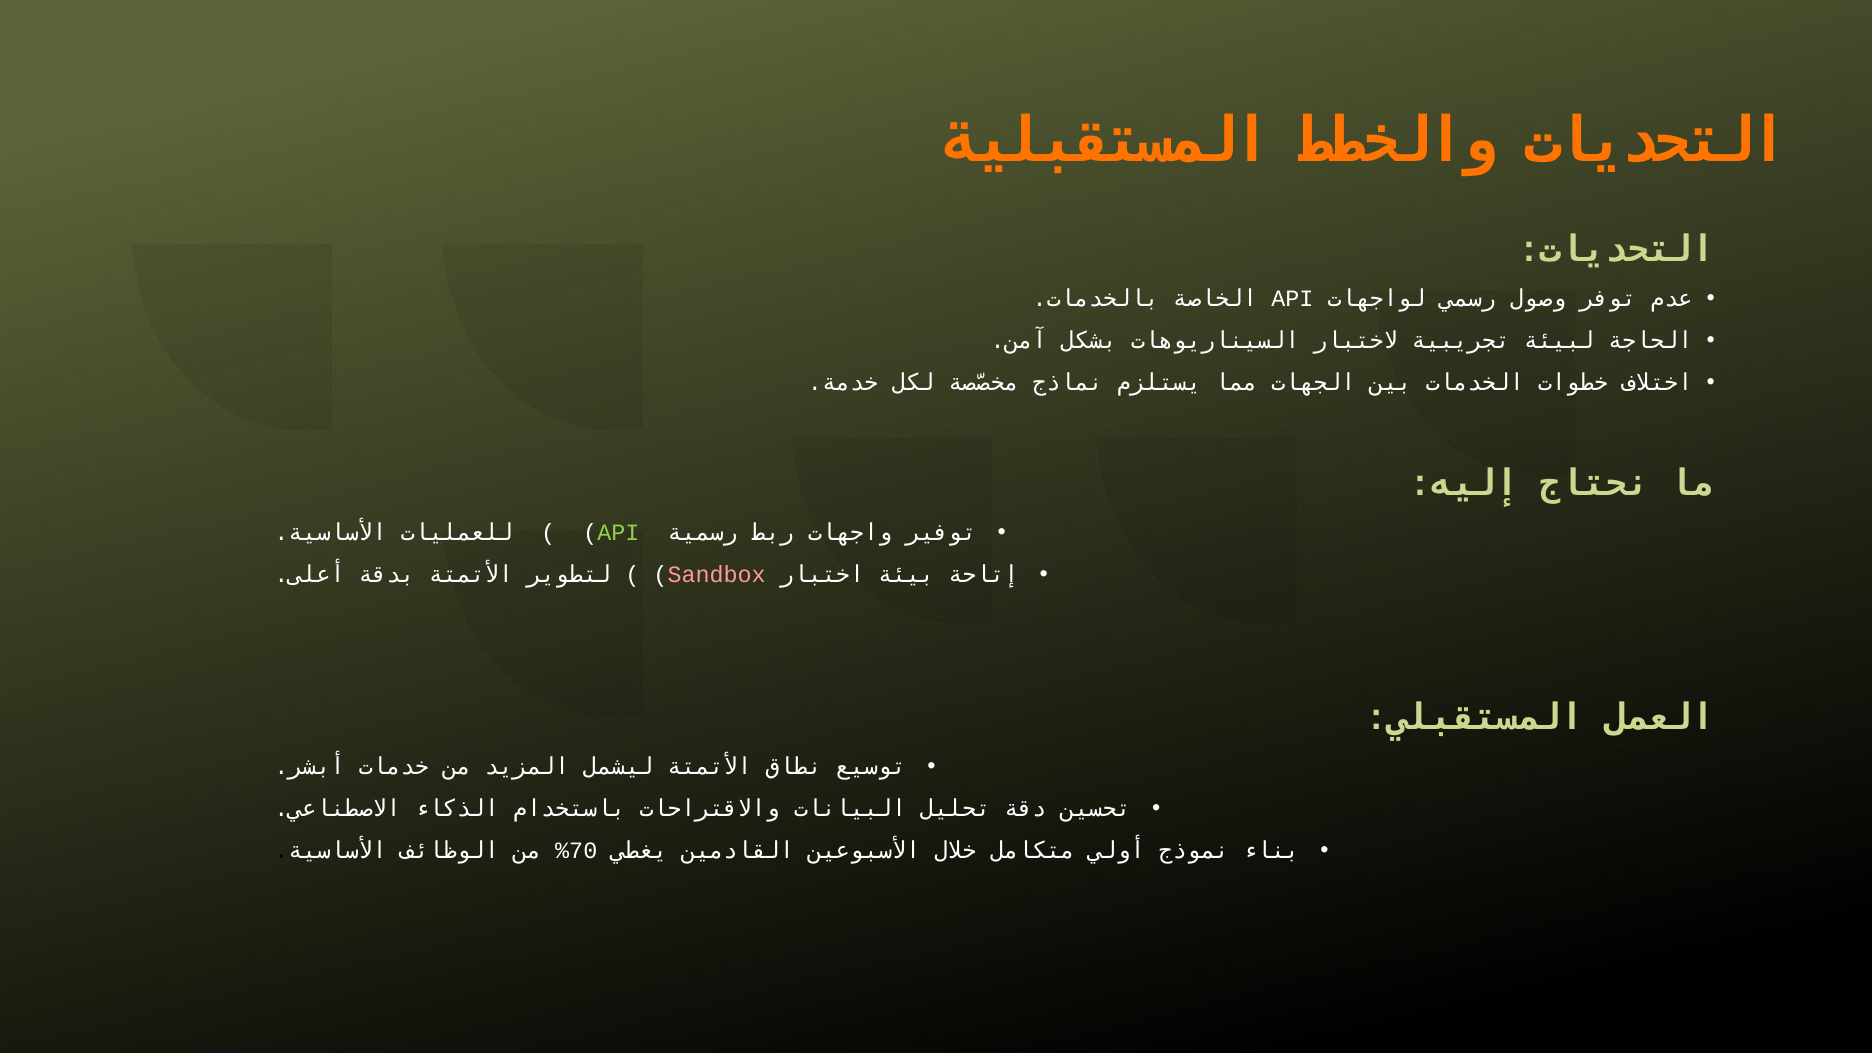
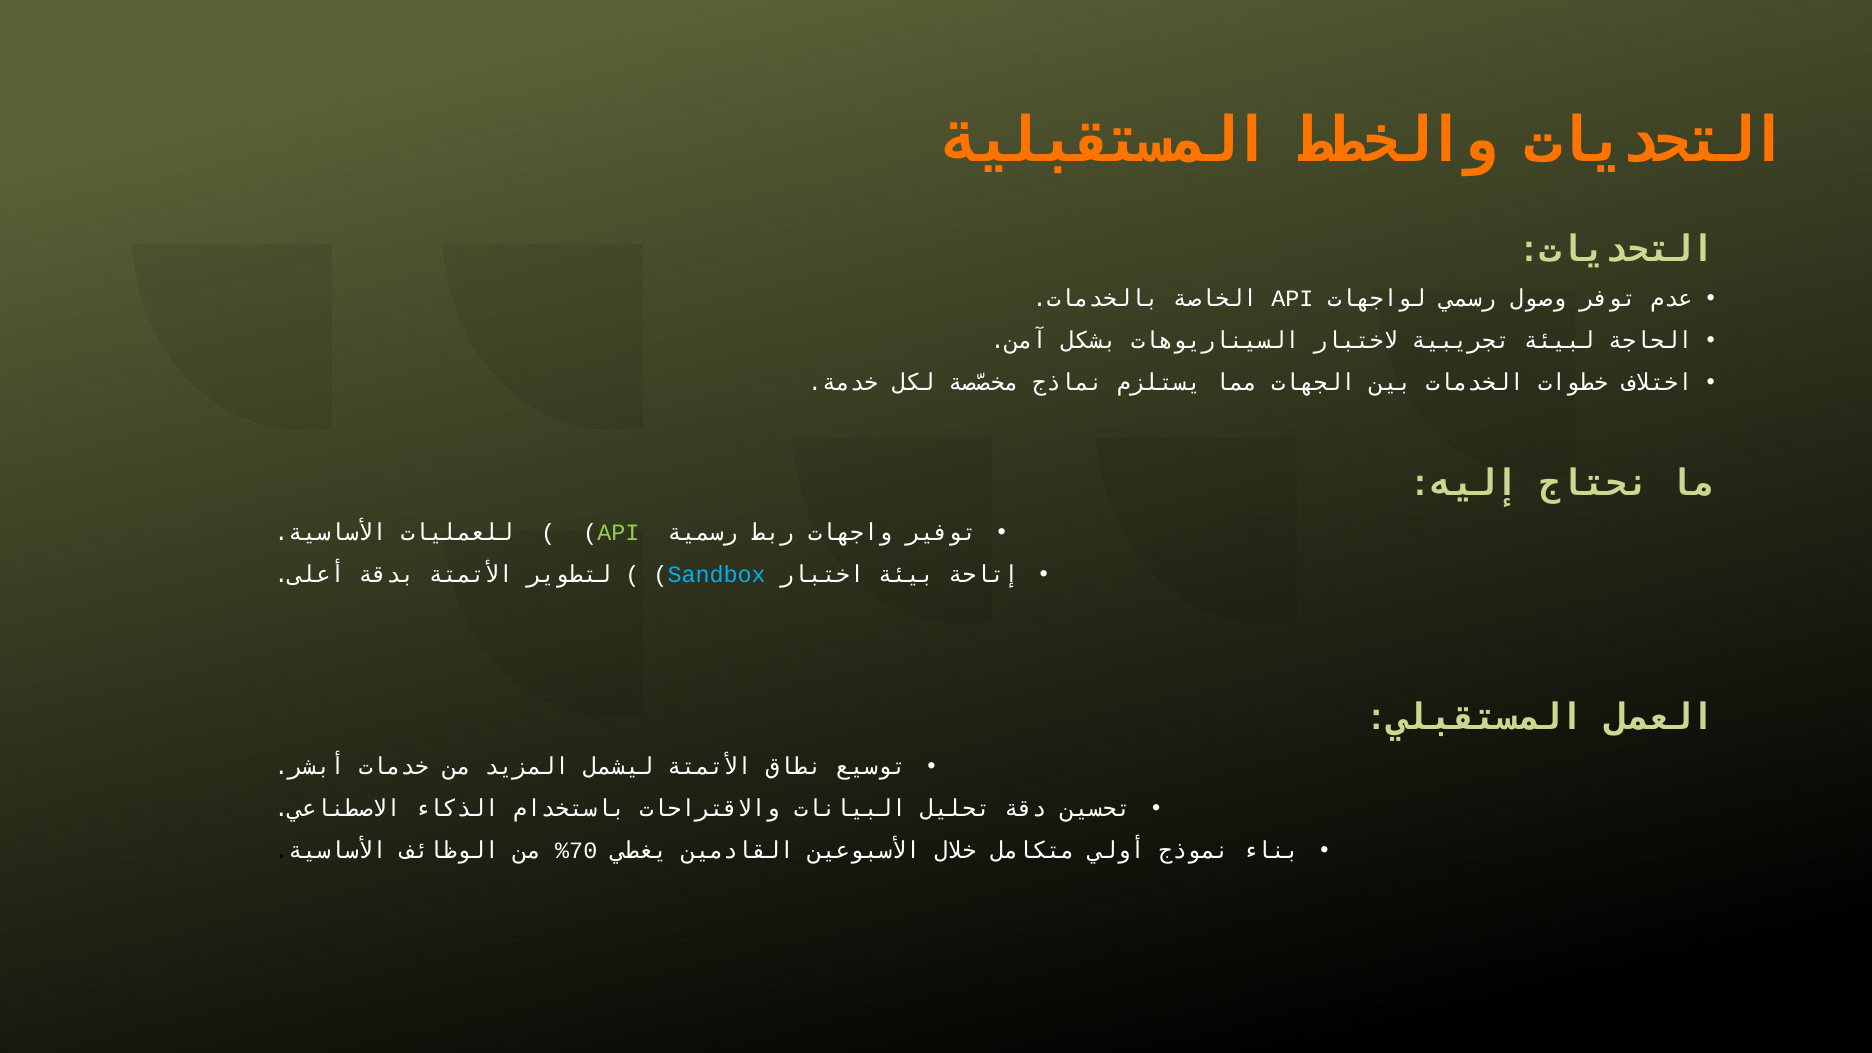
Sandbox colour: pink -> light blue (717, 575)
